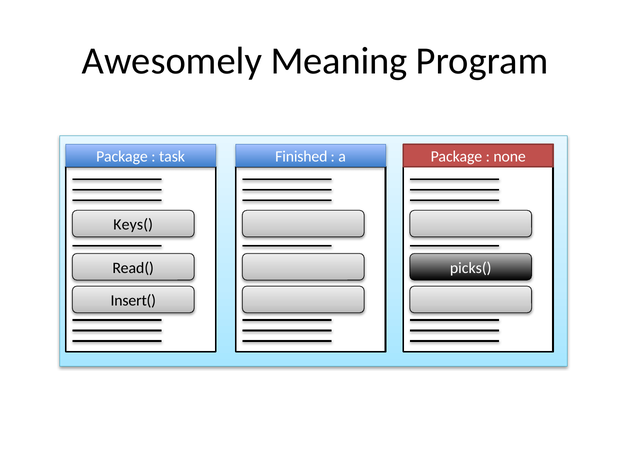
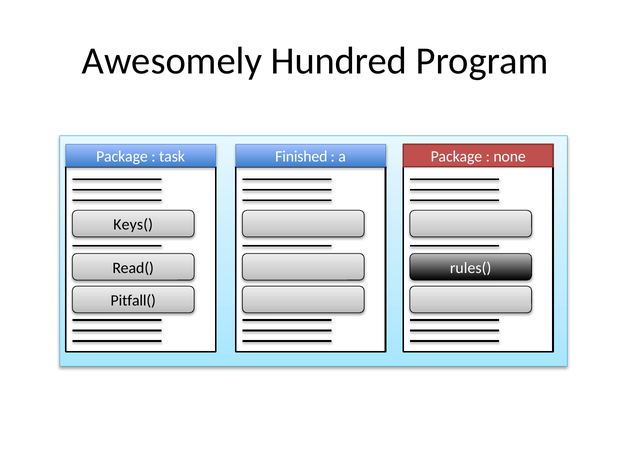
Meaning: Meaning -> Hundred (339, 61)
picks(: picks( -> rules( (471, 267)
Insert(: Insert( -> Pitfall( (133, 300)
